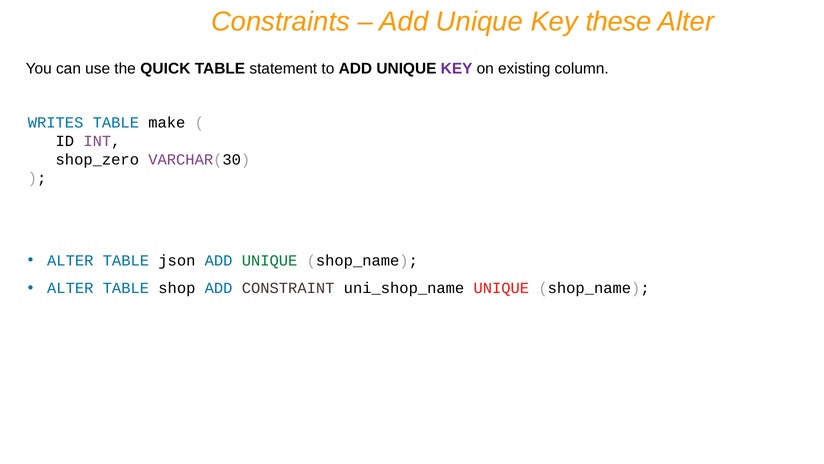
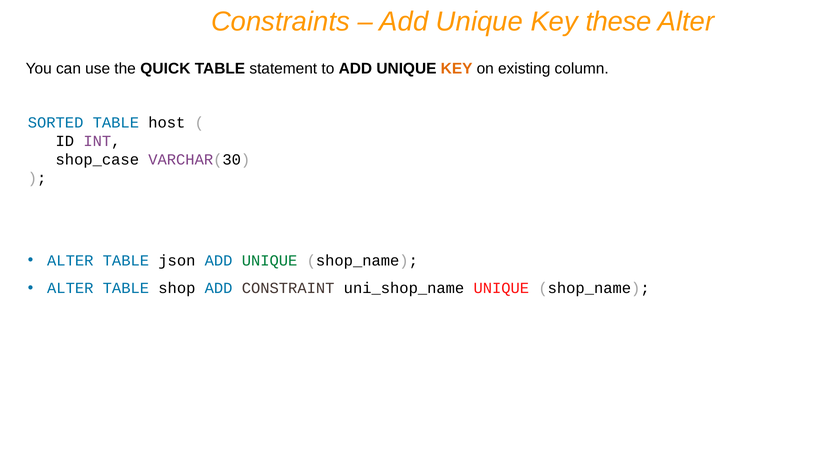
KEY colour: purple -> orange (457, 69)
WRITES: WRITES -> SORTED (56, 122)
make: make -> host (167, 122)
shop_zero: shop_zero -> shop_case (97, 160)
